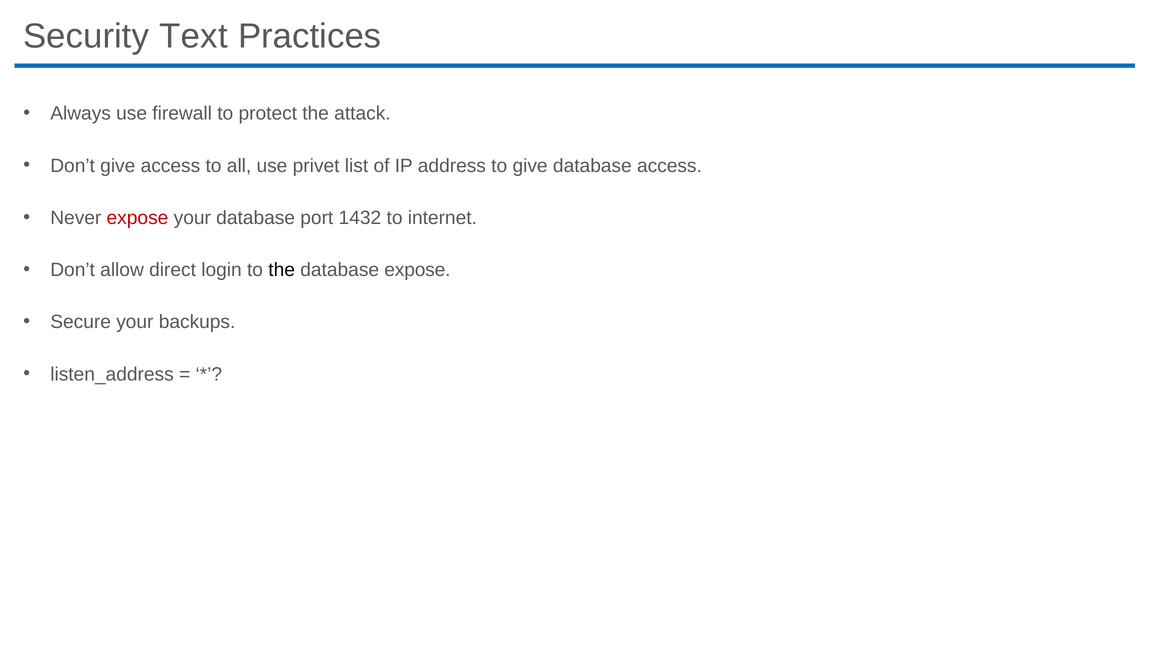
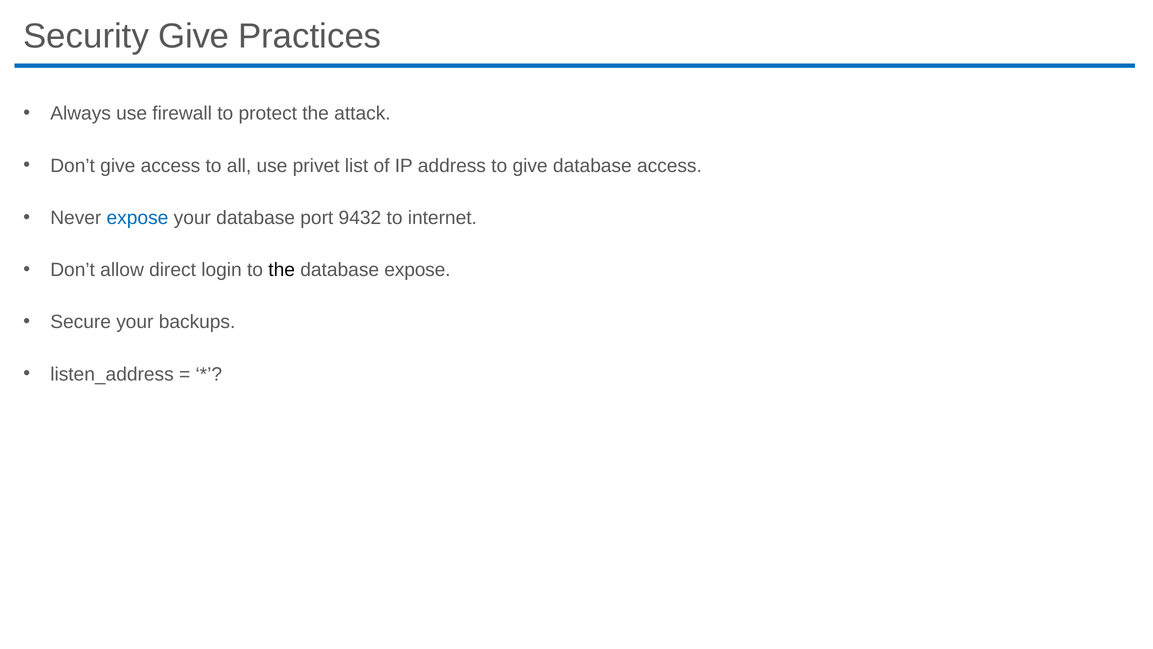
Security Text: Text -> Give (194, 36)
expose colour: red -> blue (137, 218)
1432: 1432 -> 9432 (360, 218)
